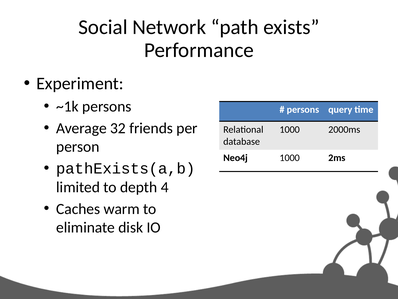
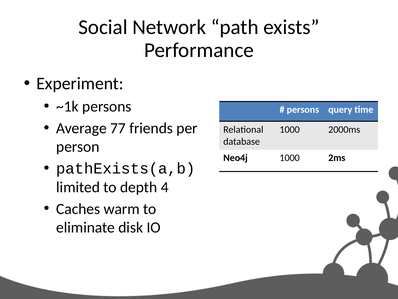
32: 32 -> 77 (118, 128)
